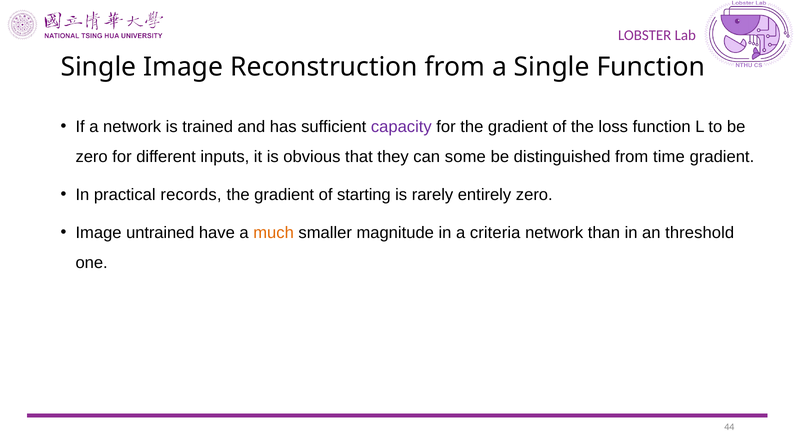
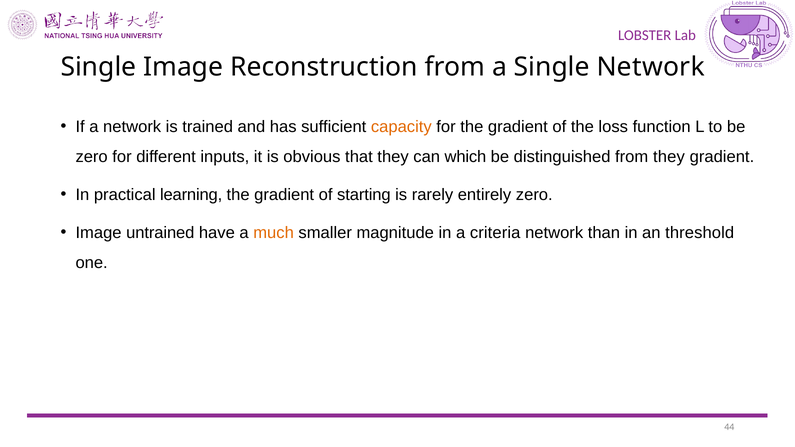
Single Function: Function -> Network (651, 67)
capacity colour: purple -> orange (401, 127)
some: some -> which (465, 157)
from time: time -> they (669, 157)
records: records -> learning (191, 195)
